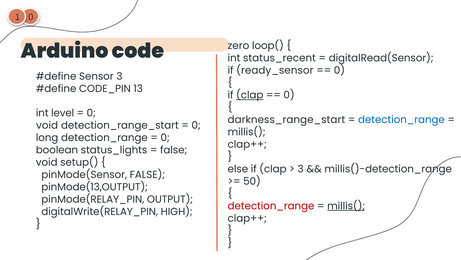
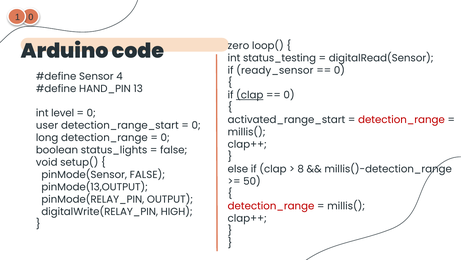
status_recent: status_recent -> status_testing (280, 58)
Sensor 3: 3 -> 4 (120, 76)
CODE_PIN: CODE_PIN -> HAND_PIN (105, 88)
darkness_range_start: darkness_range_start -> activated_range_start (286, 119)
detection_range colour: blue -> red (401, 119)
void: void -> user (47, 125)
3: 3 -> 8 (301, 169)
millis( underline: present -> none (346, 206)
